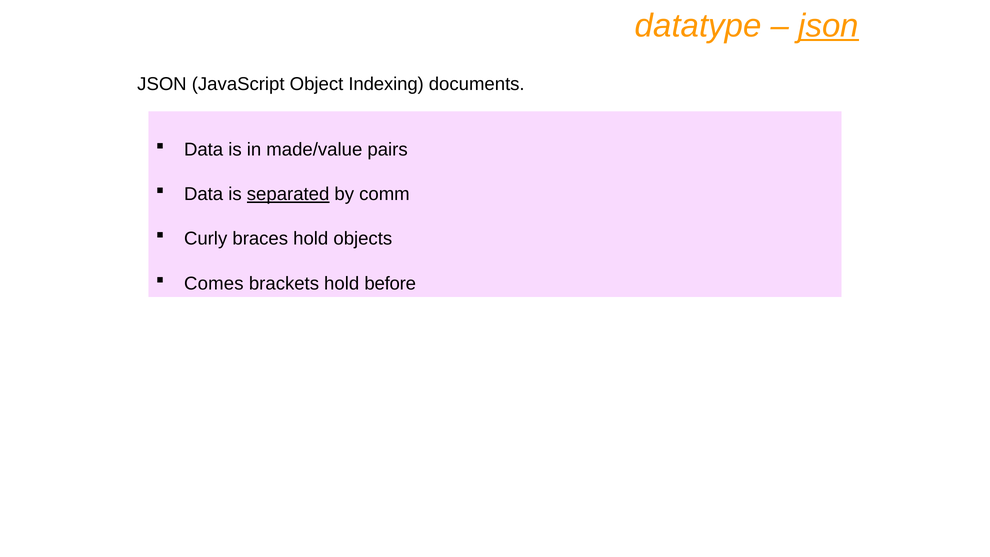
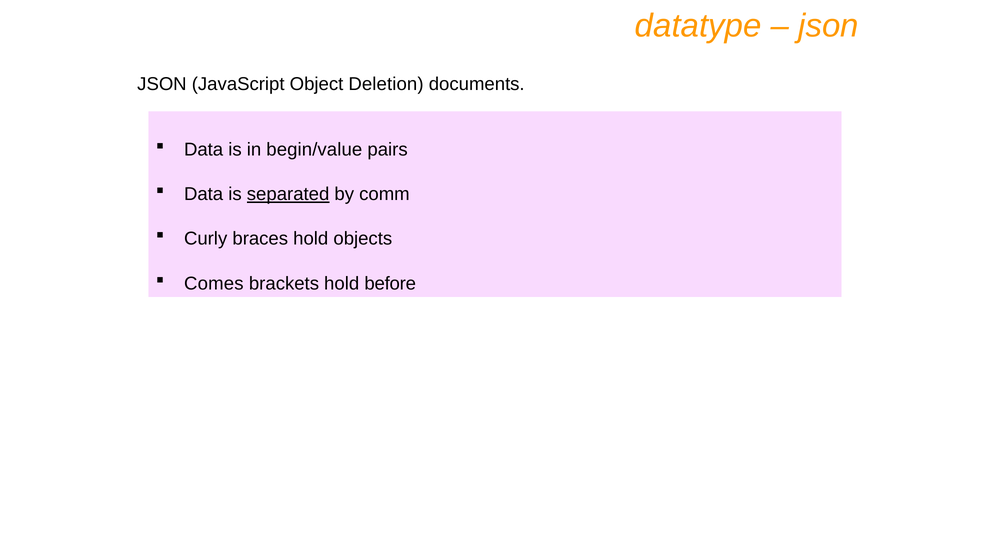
json underline: present -> none (829, 26)
Indexing: Indexing -> Deletion (386, 84)
made/value: made/value -> begin/value (314, 150)
